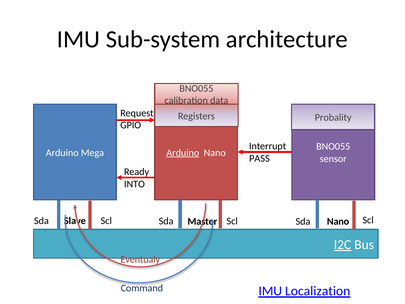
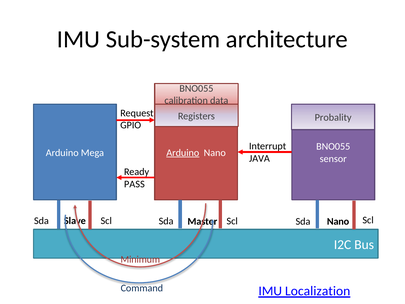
PASS: PASS -> JAVA (259, 158)
INTO: INTO -> PASS (134, 184)
I2C underline: present -> none (343, 244)
Eventualy: Eventualy -> Minimum (140, 259)
